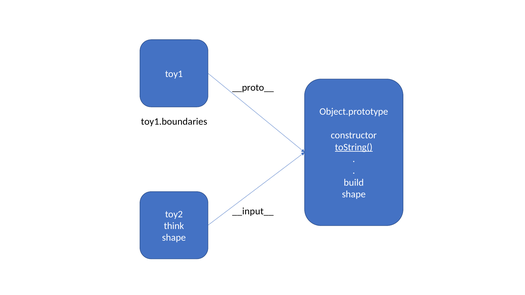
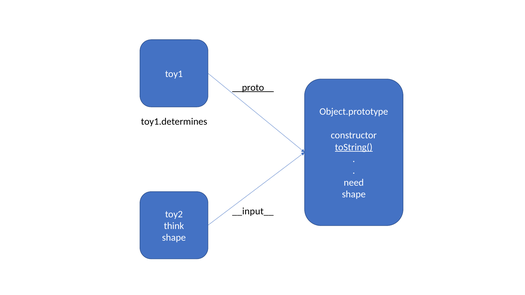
__proto__ underline: none -> present (253, 88)
toy1.boundaries: toy1.boundaries -> toy1.determines (174, 122)
build: build -> need (354, 183)
